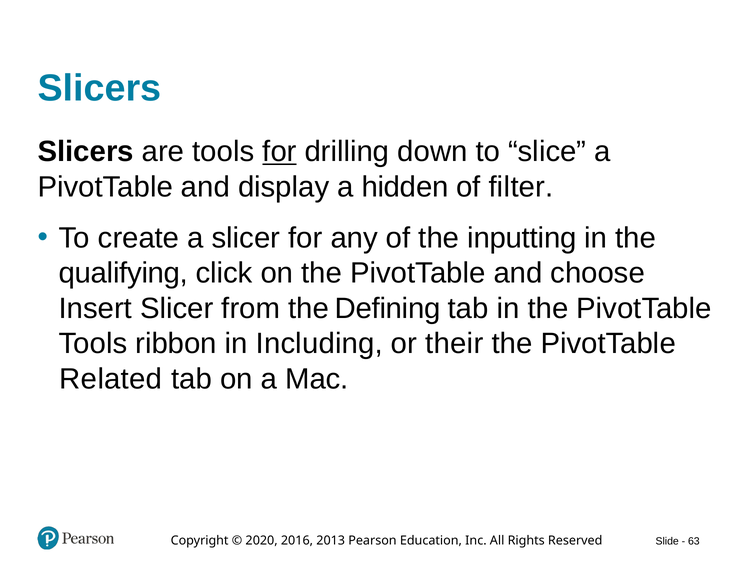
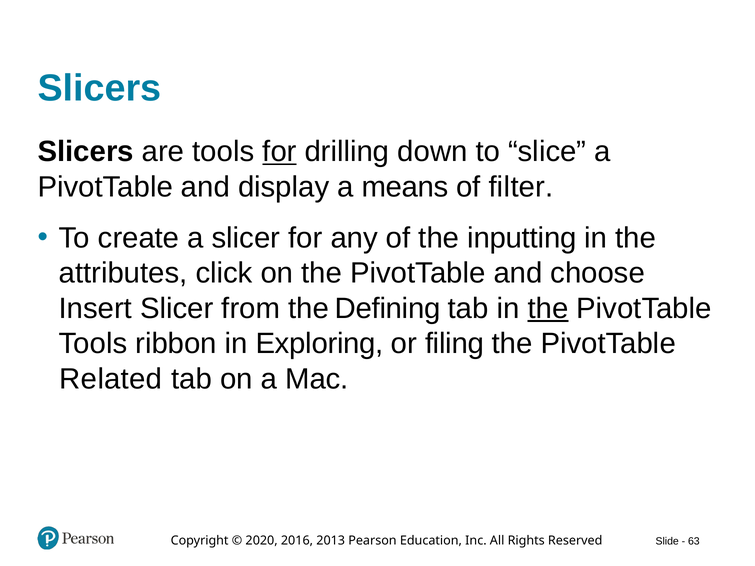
hidden: hidden -> means (405, 187)
qualifying: qualifying -> attributes (123, 273)
the underline: none -> present (548, 309)
Including: Including -> Exploring (320, 344)
their: their -> filing (455, 344)
